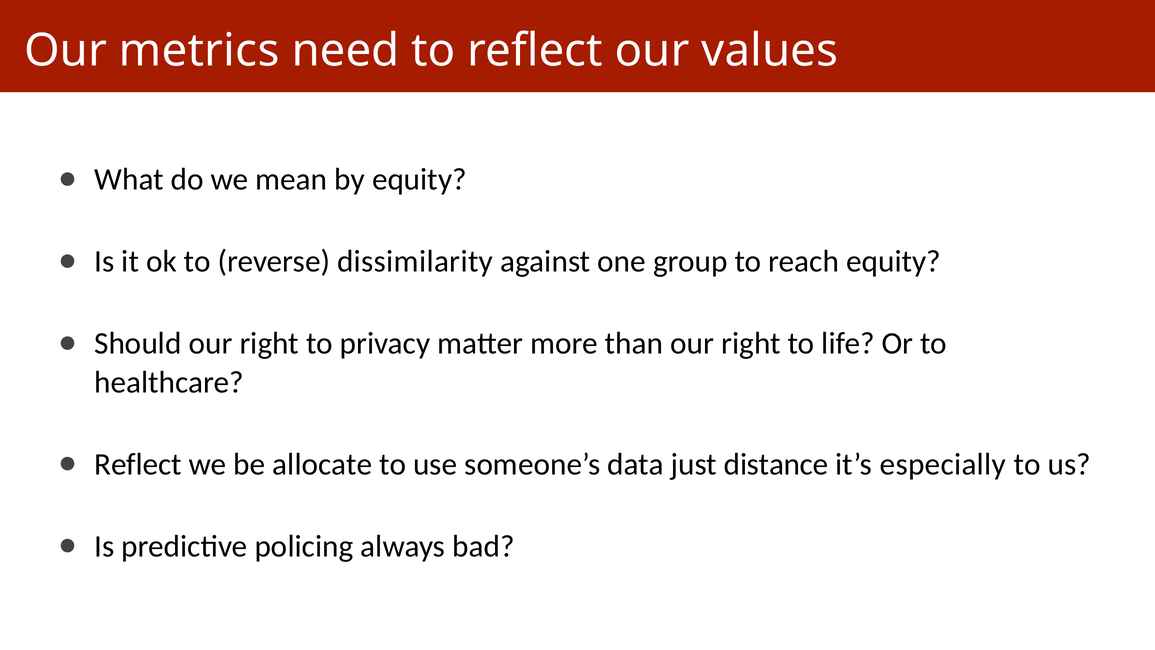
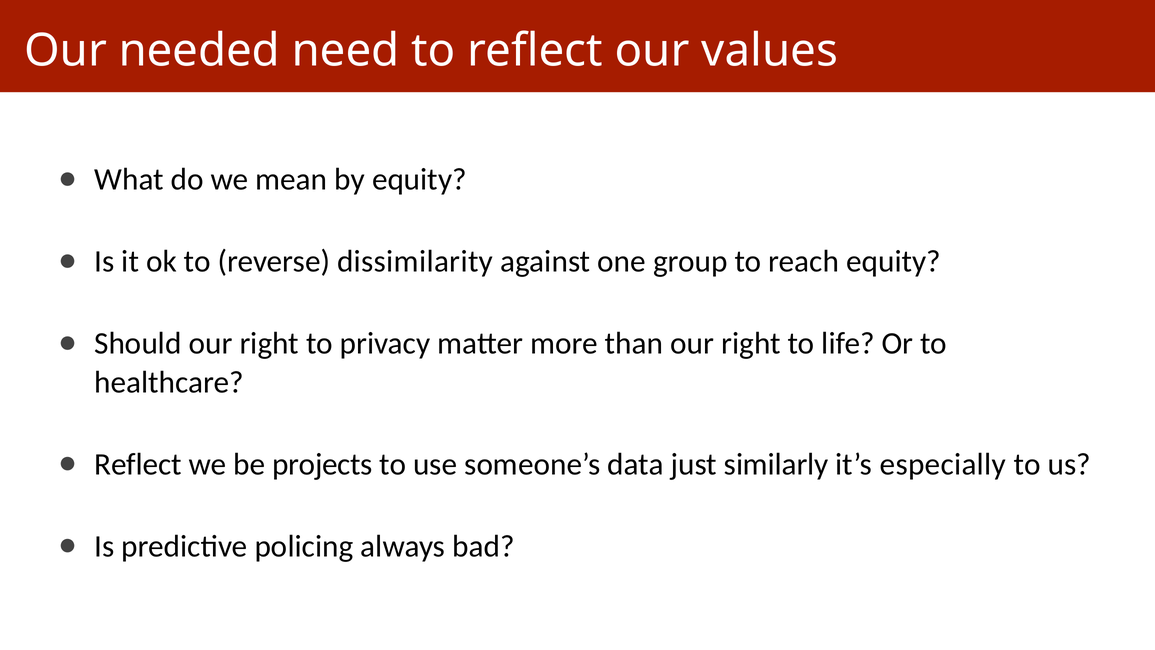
metrics: metrics -> needed (199, 50)
allocate: allocate -> projects (322, 464)
distance: distance -> similarly (776, 464)
